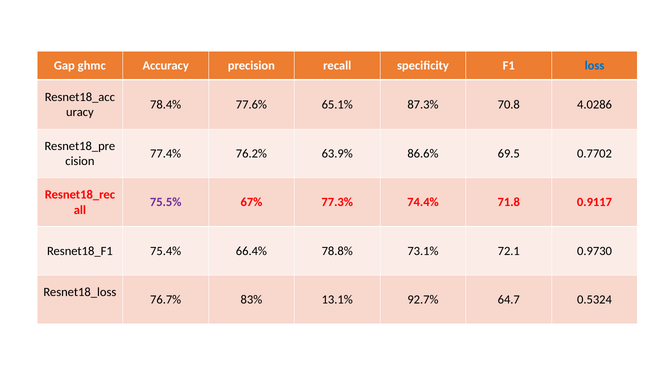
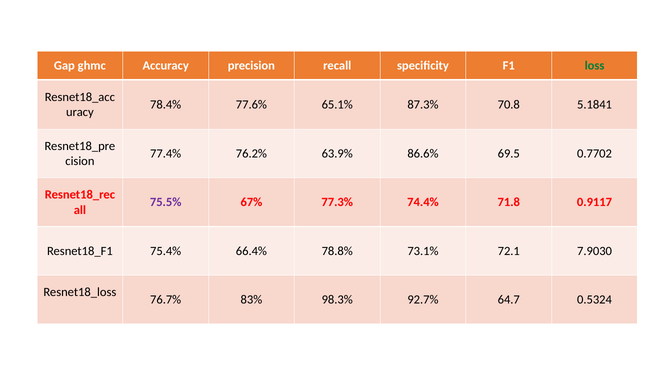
loss colour: blue -> green (595, 66)
4.0286: 4.0286 -> 5.1841 (595, 105)
0.9730: 0.9730 -> 7.9030 (595, 251)
13.1%: 13.1% -> 98.3% (337, 300)
